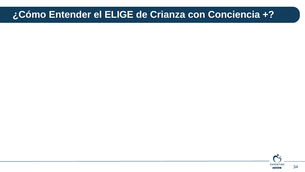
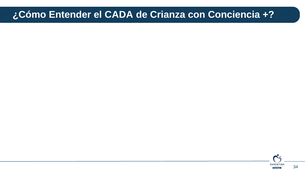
ELIGE: ELIGE -> CADA (119, 15)
